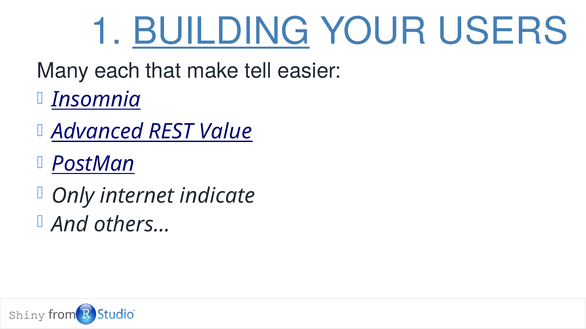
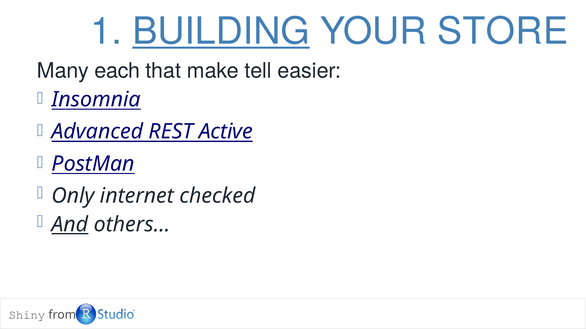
USERS: USERS -> STORE (503, 32)
Value: Value -> Active (226, 132)
indicate: indicate -> checked (217, 196)
And underline: none -> present (70, 225)
